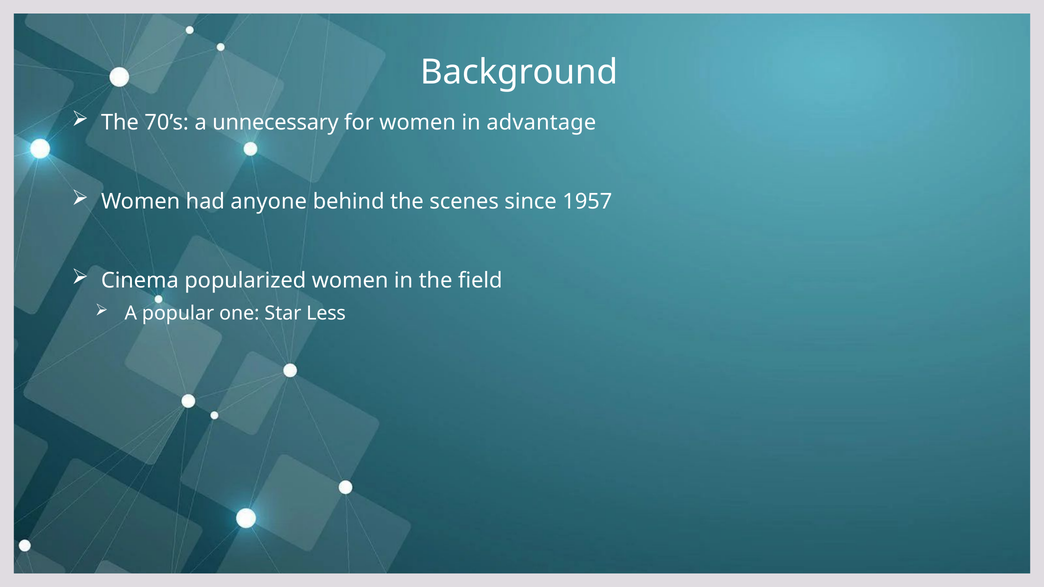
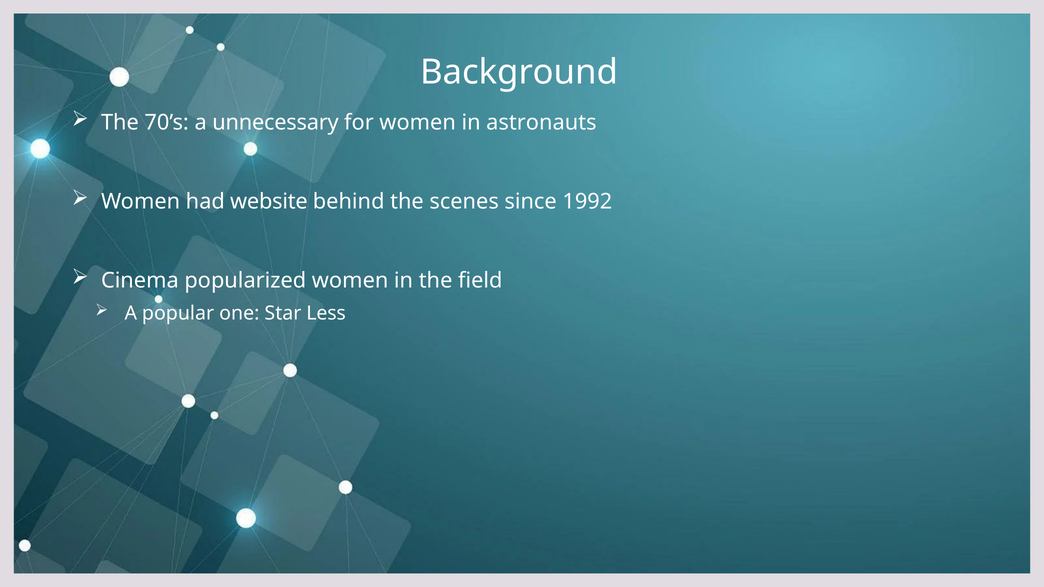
advantage: advantage -> astronauts (541, 122)
anyone: anyone -> website (269, 202)
1957: 1957 -> 1992 (587, 202)
